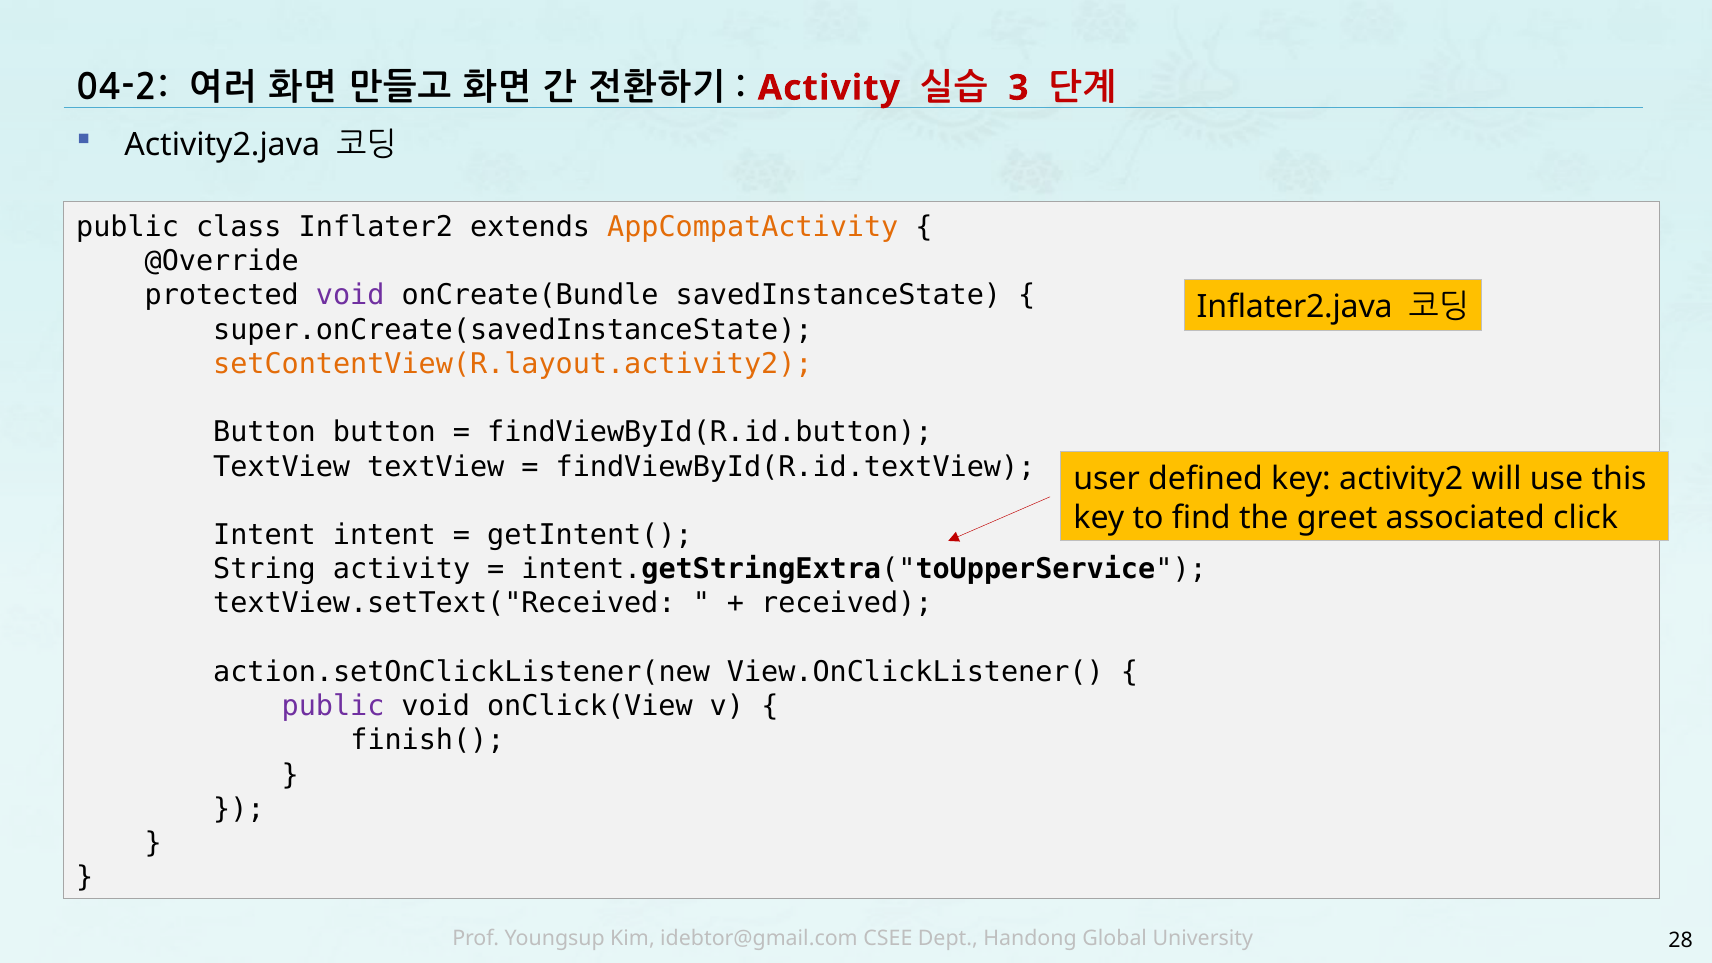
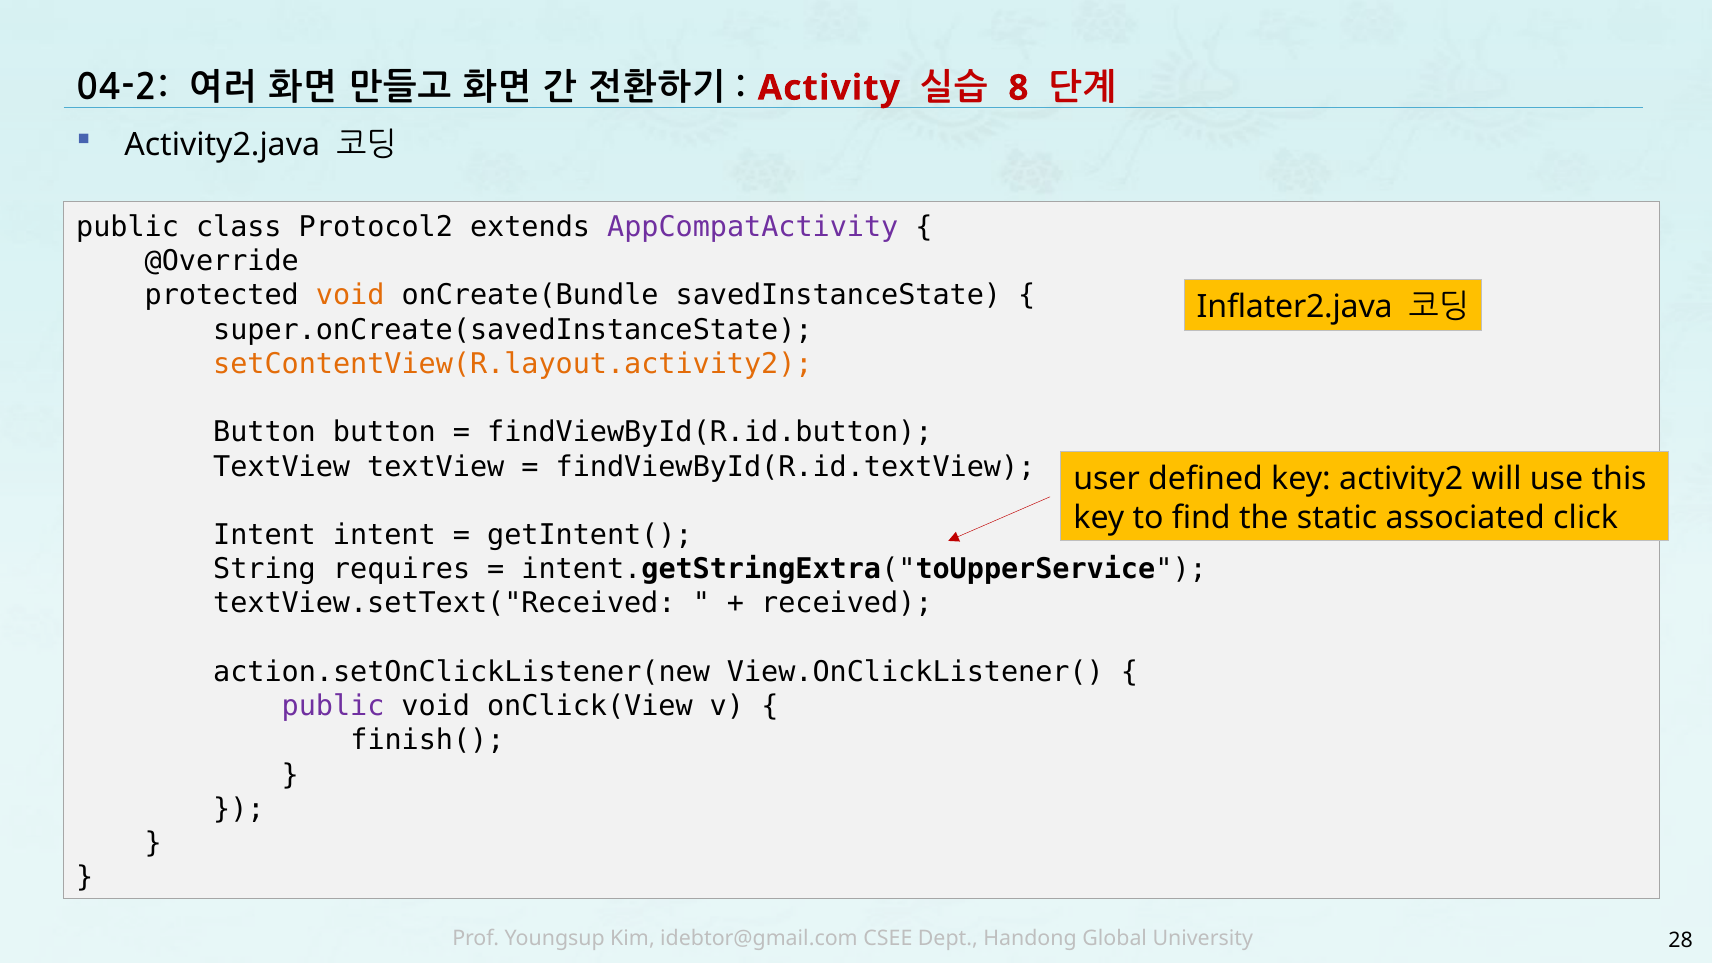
3: 3 -> 8 (1018, 88)
Inflater2: Inflater2 -> Protocol2 (376, 227)
AppCompatActivity colour: orange -> purple (753, 227)
void colour: purple -> orange (350, 296)
greet: greet -> static (1337, 518)
String activity: activity -> requires (402, 569)
